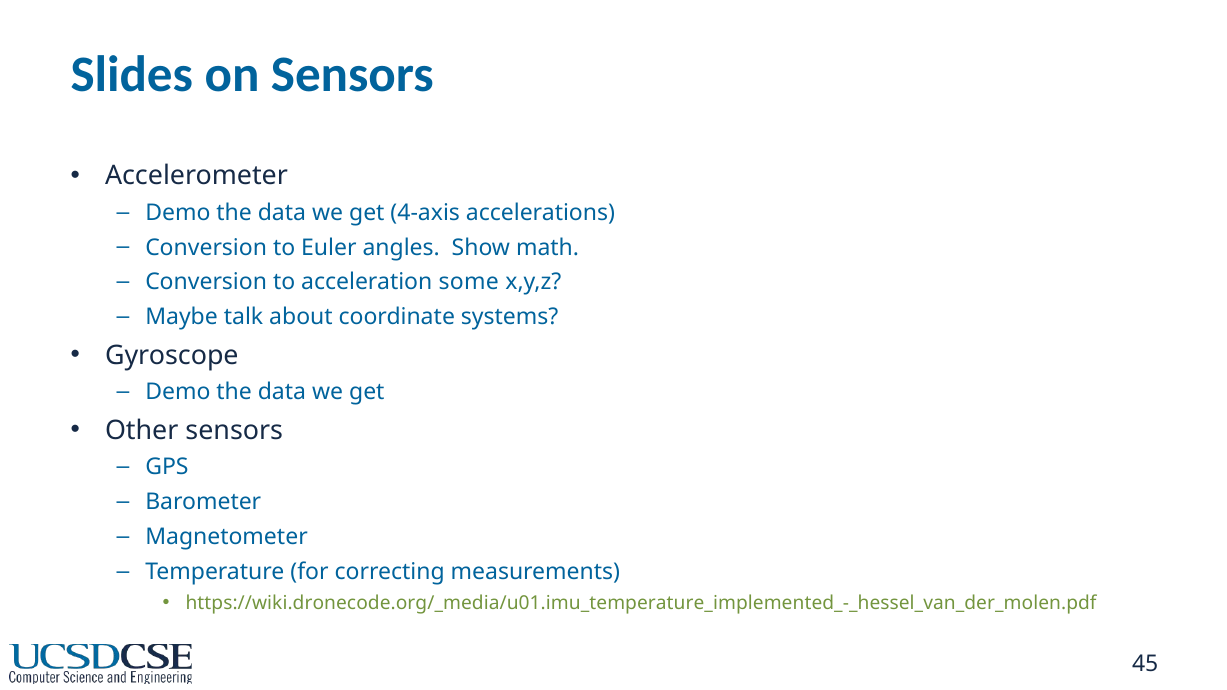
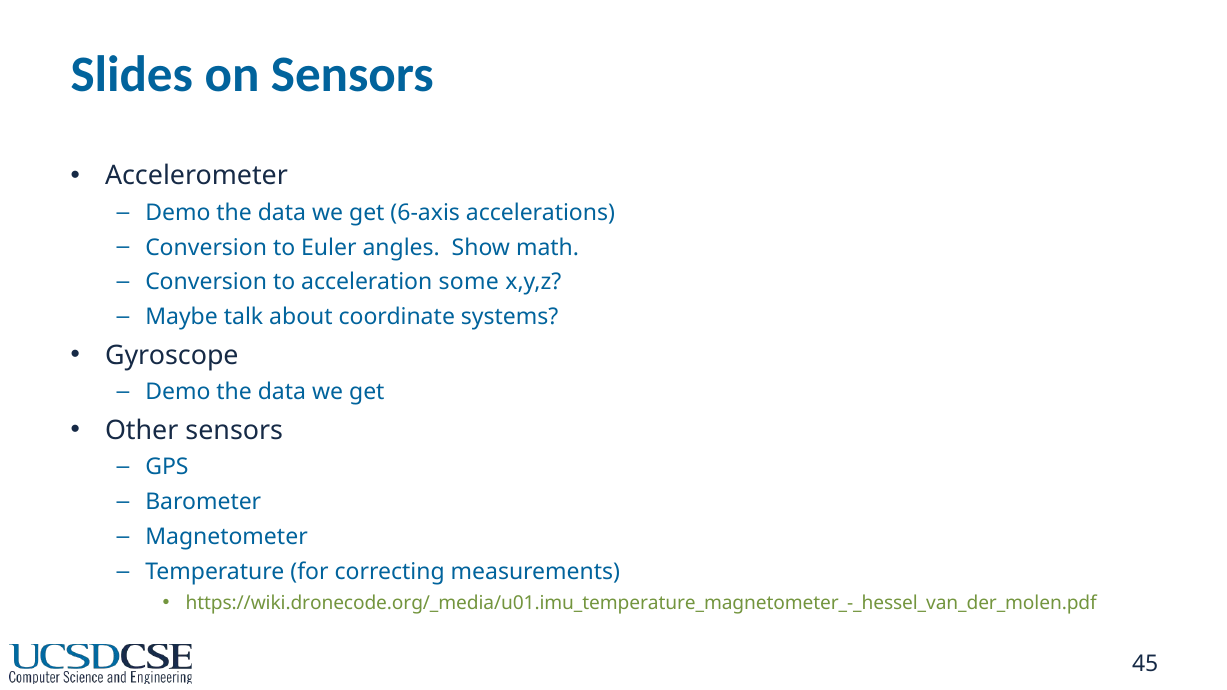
4-axis: 4-axis -> 6-axis (425, 213)
https://wiki.dronecode.org/_media/u01.imu_temperature_implemented_-_hessel_van_der_molen.pdf: https://wiki.dronecode.org/_media/u01.imu_temperature_implemented_-_hessel_van_der_molen.pdf -> https://wiki.dronecode.org/_media/u01.imu_temperature_magnetometer_-_hessel_van_der_molen.pdf (641, 603)
